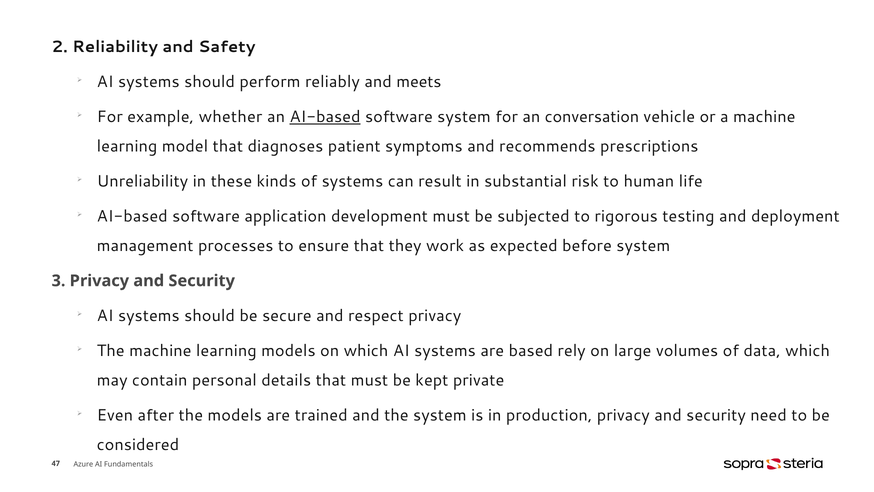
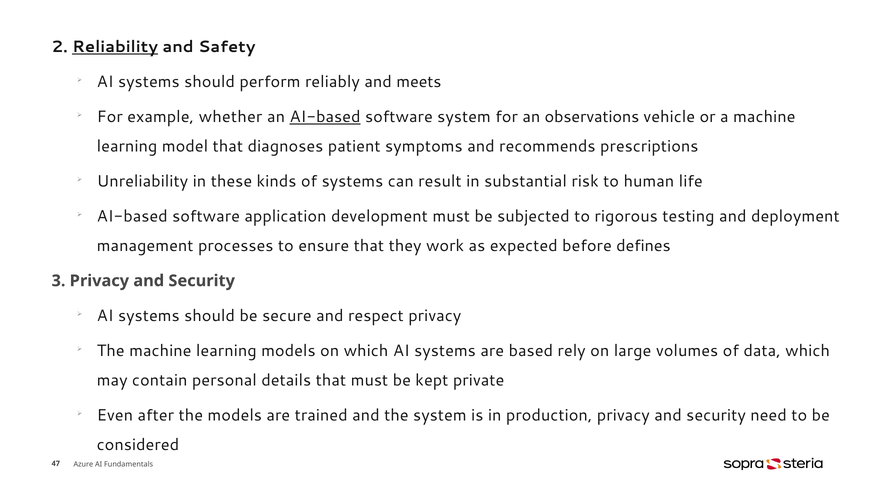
Reliability underline: none -> present (115, 47)
conversation: conversation -> observations (592, 117)
before system: system -> defines (643, 246)
